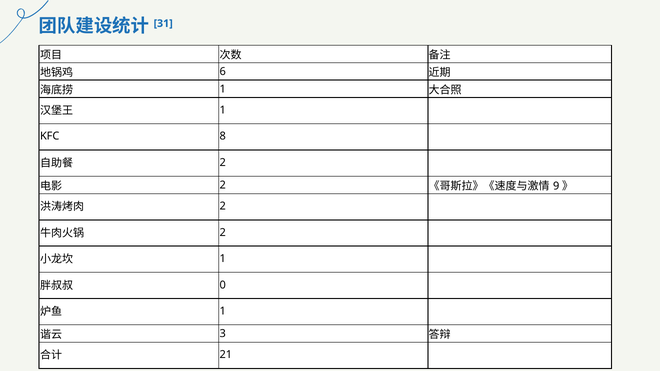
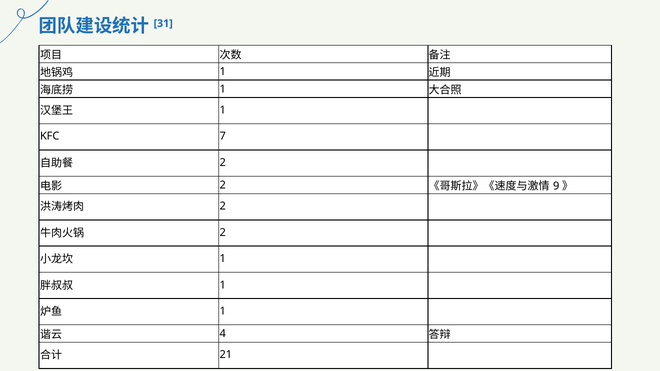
6: 6 -> 1 (223, 72)
8: 8 -> 7 (223, 136)
0: 0 -> 1 (223, 285)
3: 3 -> 4 (223, 334)
